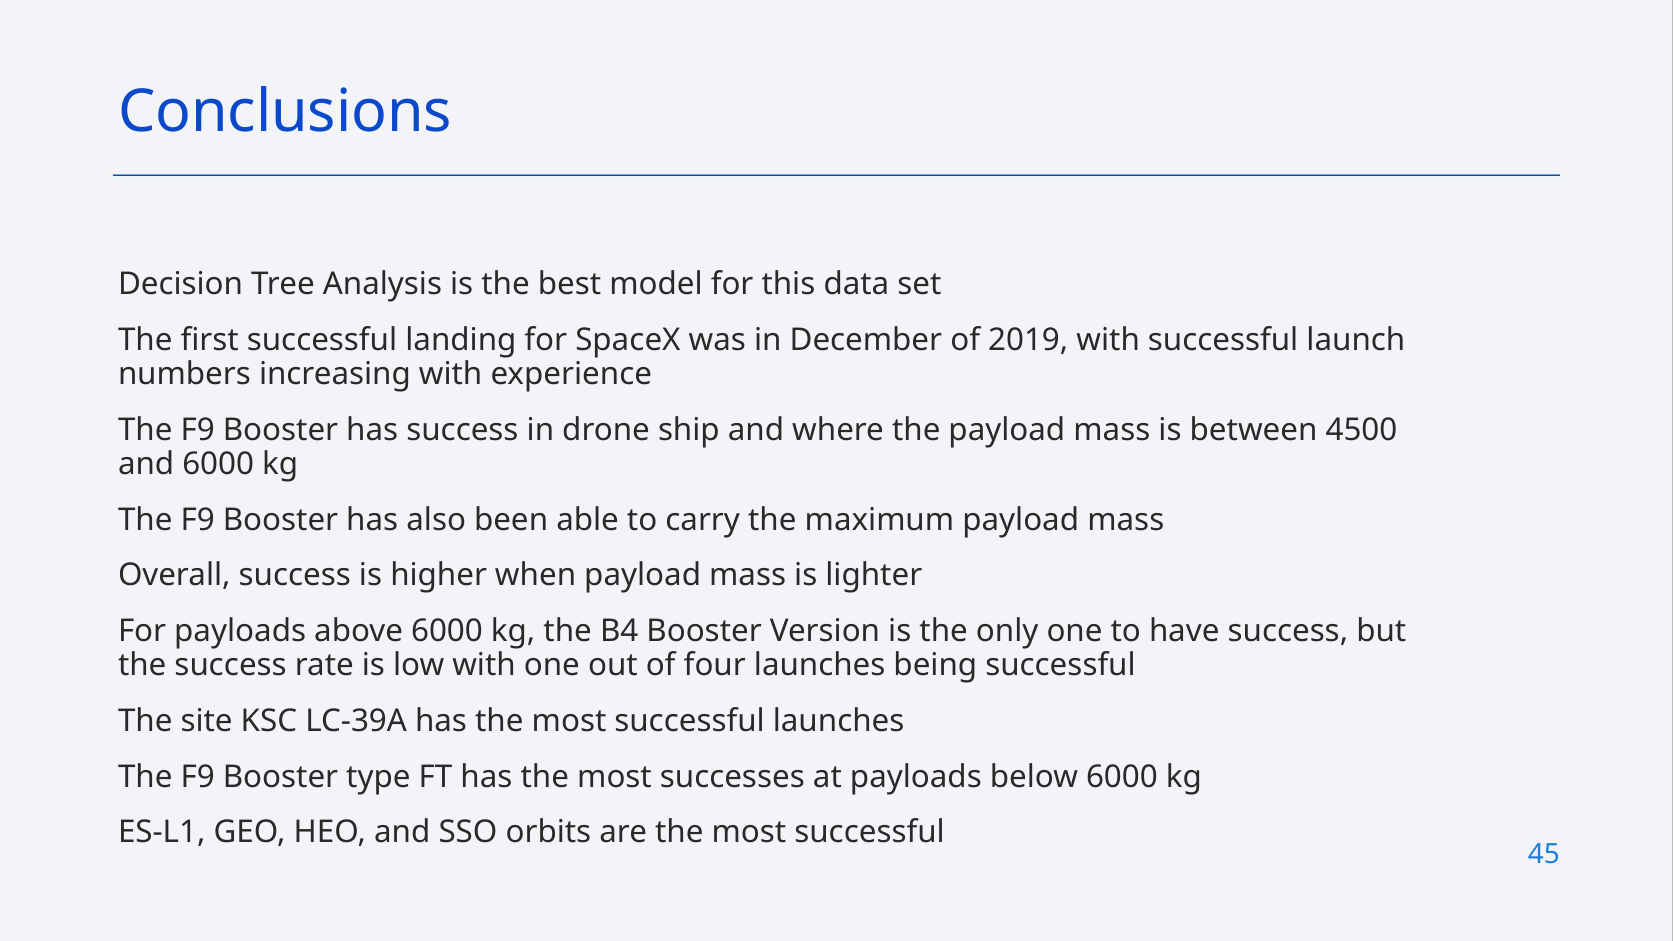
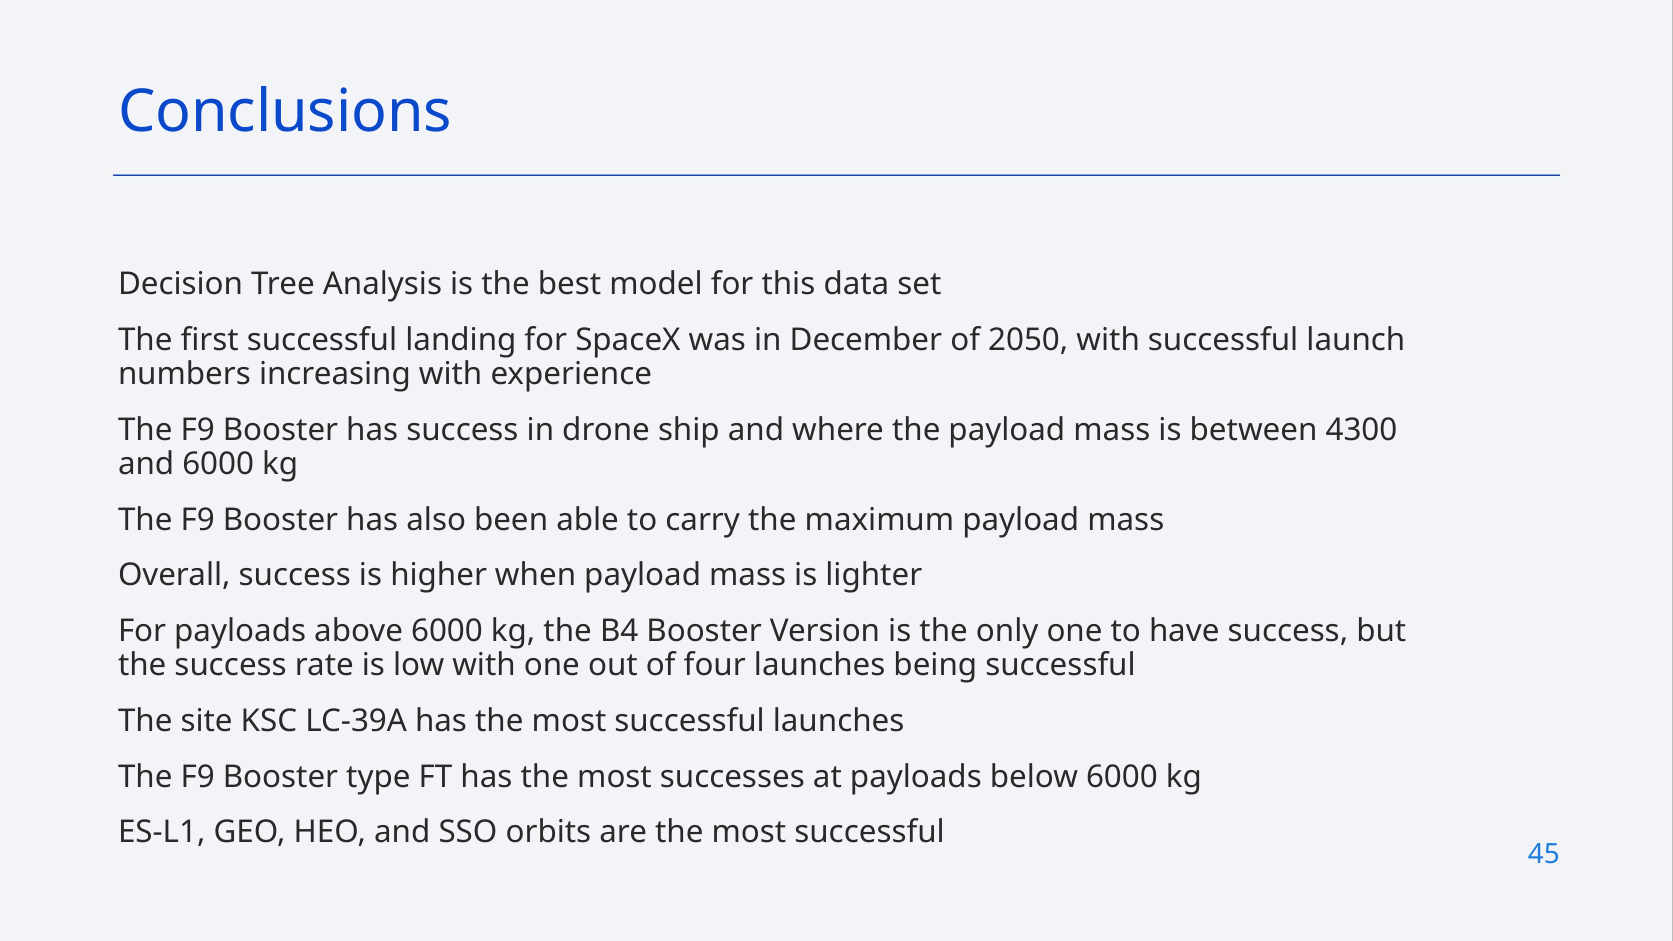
2019: 2019 -> 2050 (1028, 340)
4500: 4500 -> 4300 (1361, 430)
